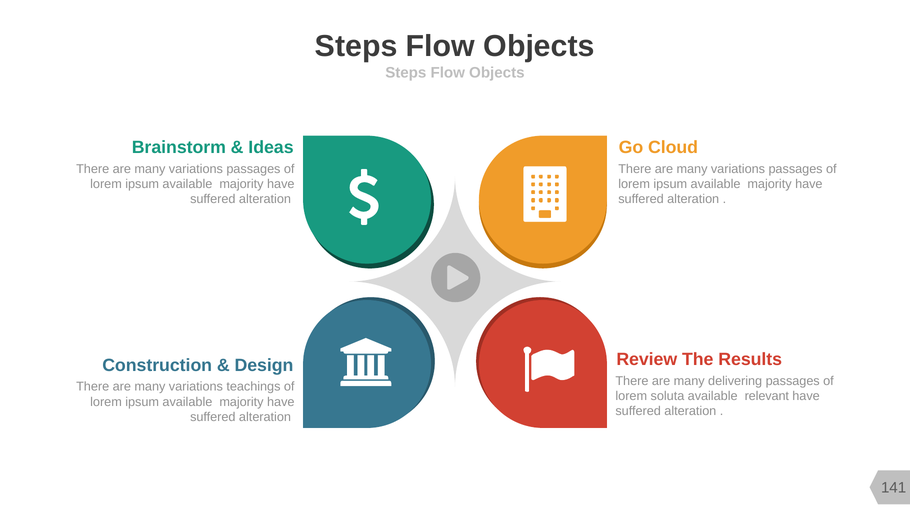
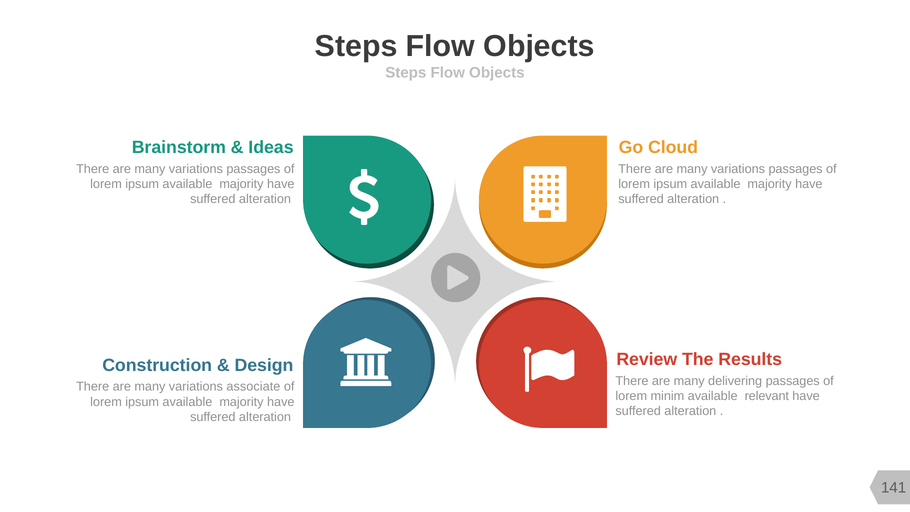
teachings: teachings -> associate (253, 387)
soluta: soluta -> minim (667, 396)
